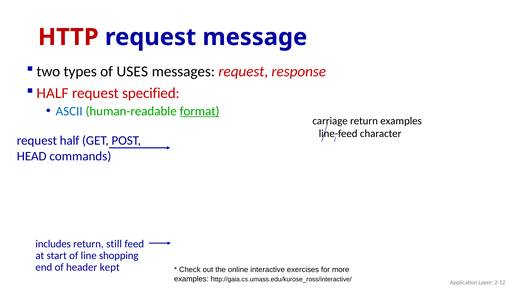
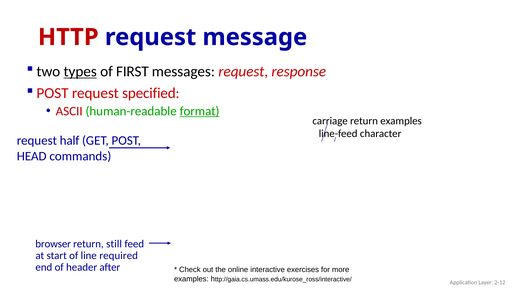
types underline: none -> present (80, 71)
USES: USES -> FIRST (132, 71)
HALF: HALF -> POST (53, 93)
ASCII colour: blue -> red (69, 111)
includes: includes -> browser (53, 244)
shopping: shopping -> required (119, 256)
kept: kept -> after (110, 267)
